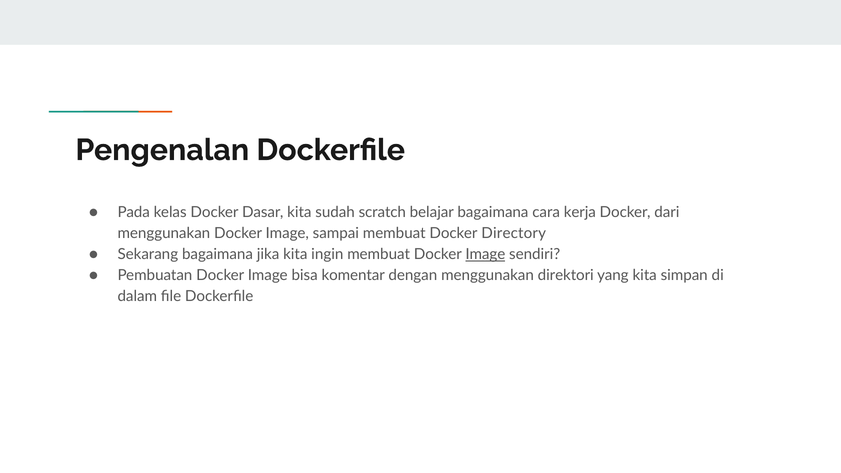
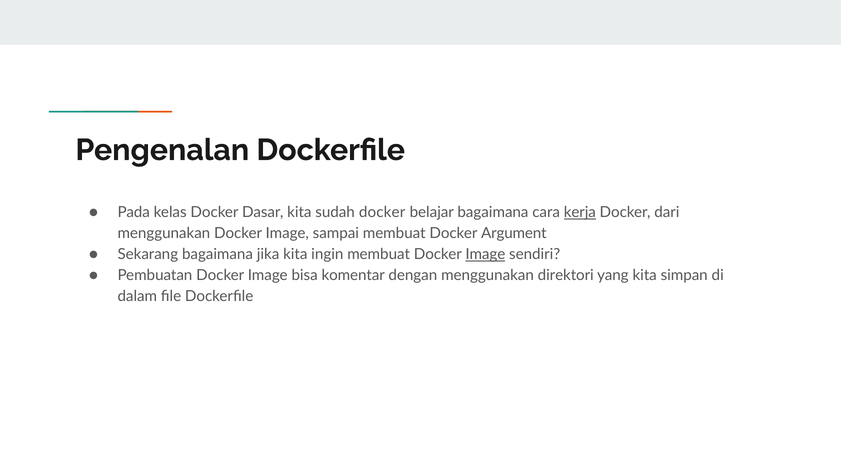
sudah scratch: scratch -> docker (382, 213)
kerja underline: none -> present (580, 213)
Directory: Directory -> Argument (514, 233)
